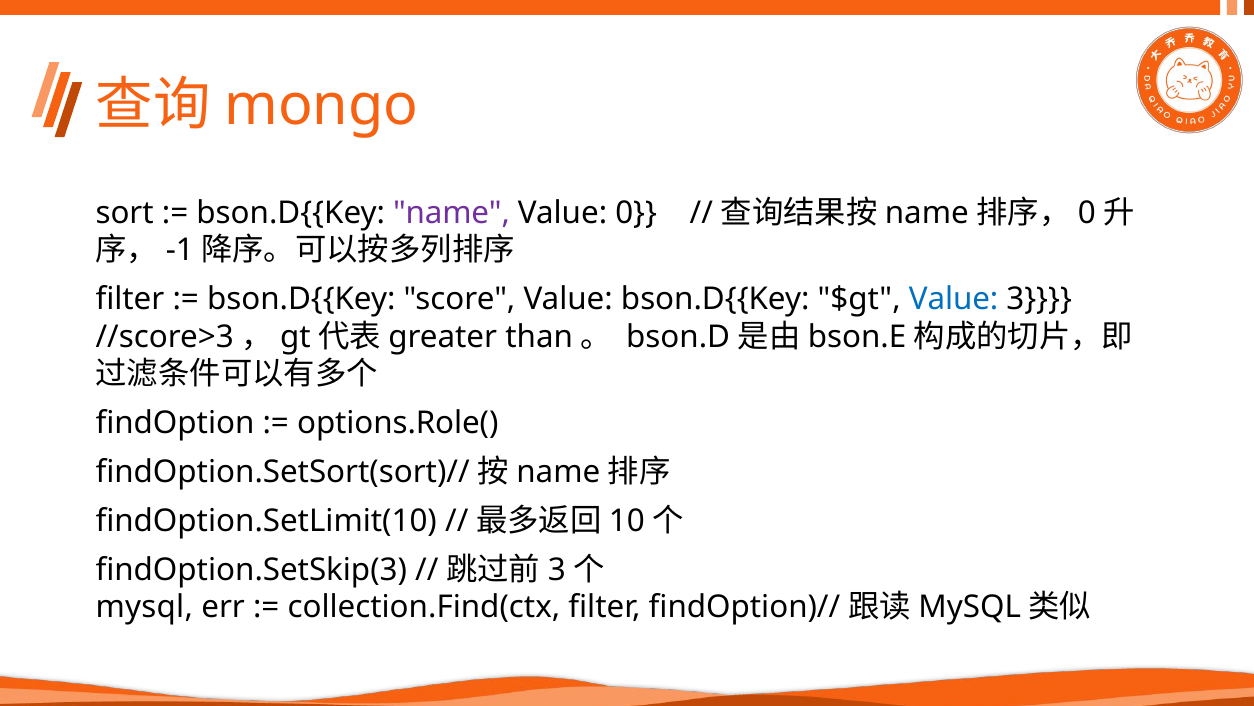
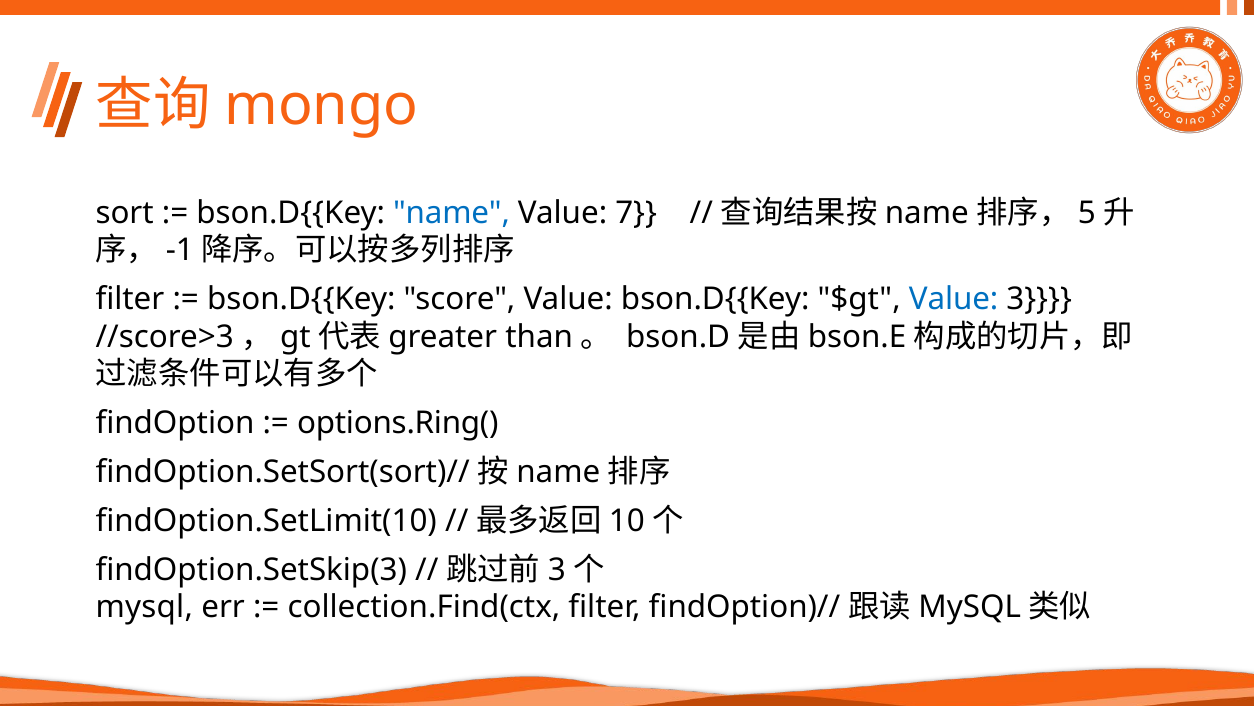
name colour: purple -> blue (452, 213)
Value 0: 0 -> 7 (636, 213)
0: 0 -> 5 (1087, 213)
options.Role(: options.Role( -> options.Ring( (398, 423)
